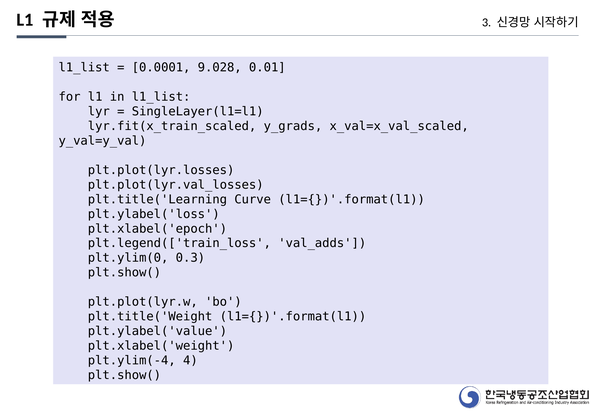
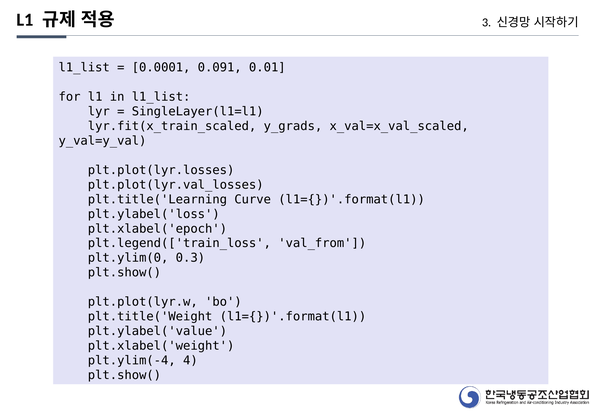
9.028: 9.028 -> 0.091 (220, 68)
val_adds: val_adds -> val_from (322, 243)
